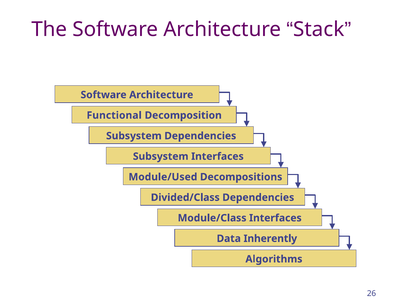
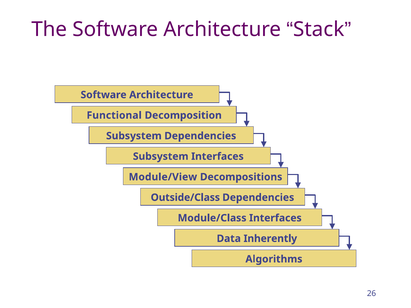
Module/Used: Module/Used -> Module/View (163, 177)
Divided/Class: Divided/Class -> Outside/Class (185, 198)
